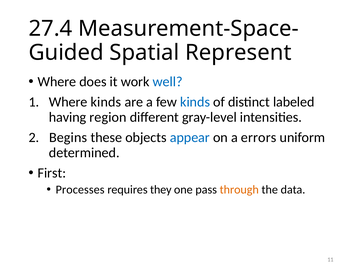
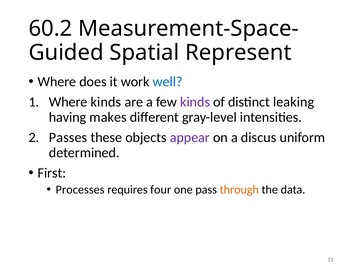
27.4: 27.4 -> 60.2 (50, 29)
kinds colour: blue -> purple (195, 102)
labeled: labeled -> leaking (294, 102)
region: region -> makes (108, 117)
Begins: Begins -> Passes (68, 137)
appear colour: blue -> purple (190, 137)
errors: errors -> discus (259, 137)
they: they -> four (161, 189)
